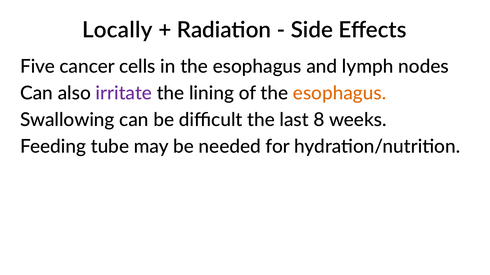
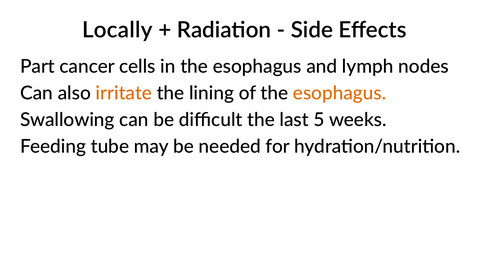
Five: Five -> Part (37, 67)
irritate colour: purple -> orange (124, 93)
8: 8 -> 5 (319, 120)
